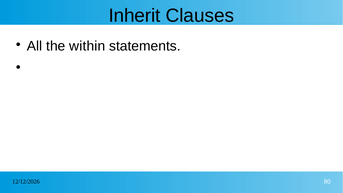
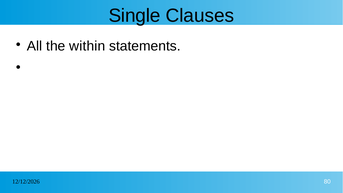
Inherit: Inherit -> Single (134, 16)
